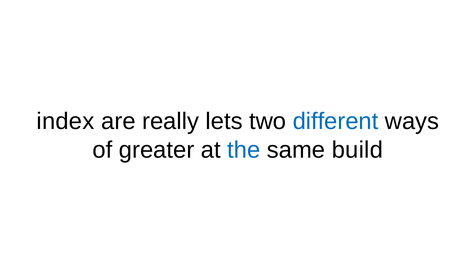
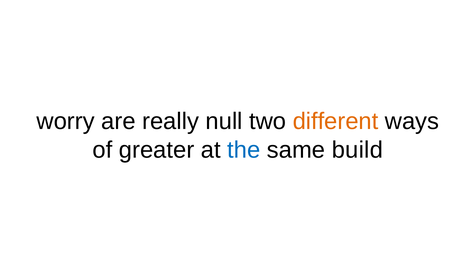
index: index -> worry (66, 121)
lets: lets -> null (224, 121)
different colour: blue -> orange (336, 121)
